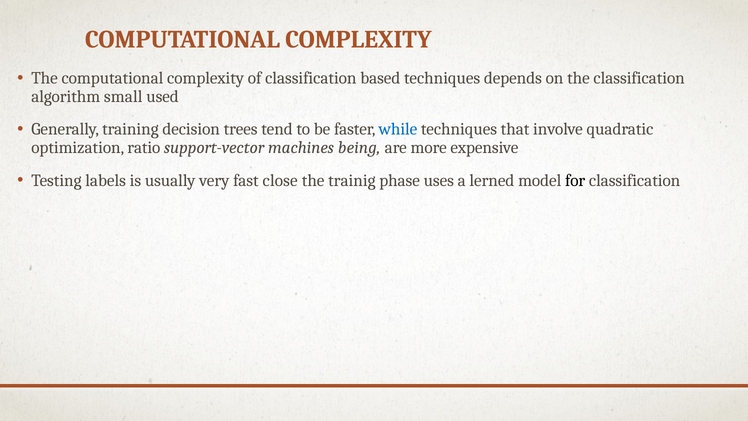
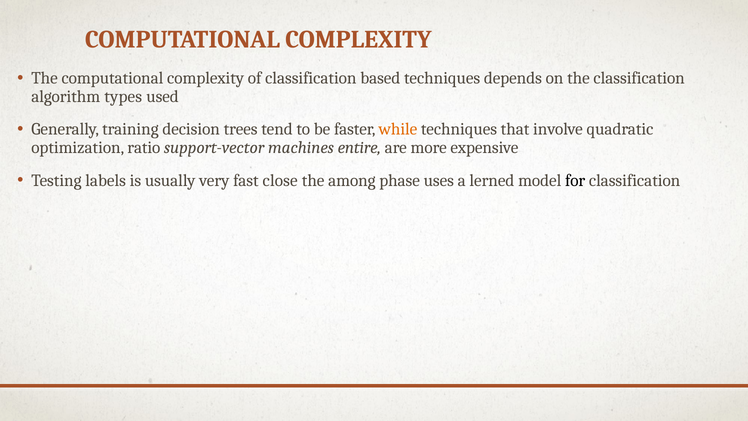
small: small -> types (123, 97)
while colour: blue -> orange (398, 129)
being: being -> entire (359, 148)
trainig: trainig -> among (352, 180)
